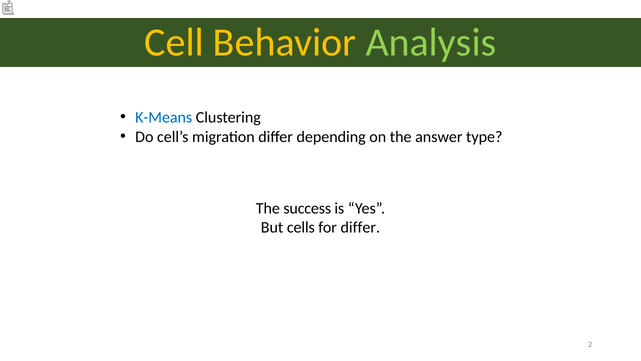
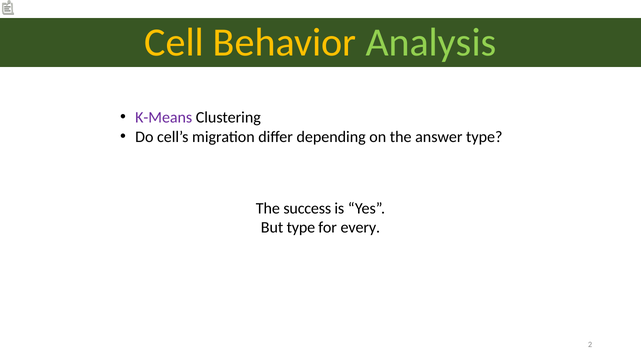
K-Means colour: blue -> purple (164, 117)
But cells: cells -> type (301, 227)
for differ: differ -> every (360, 227)
